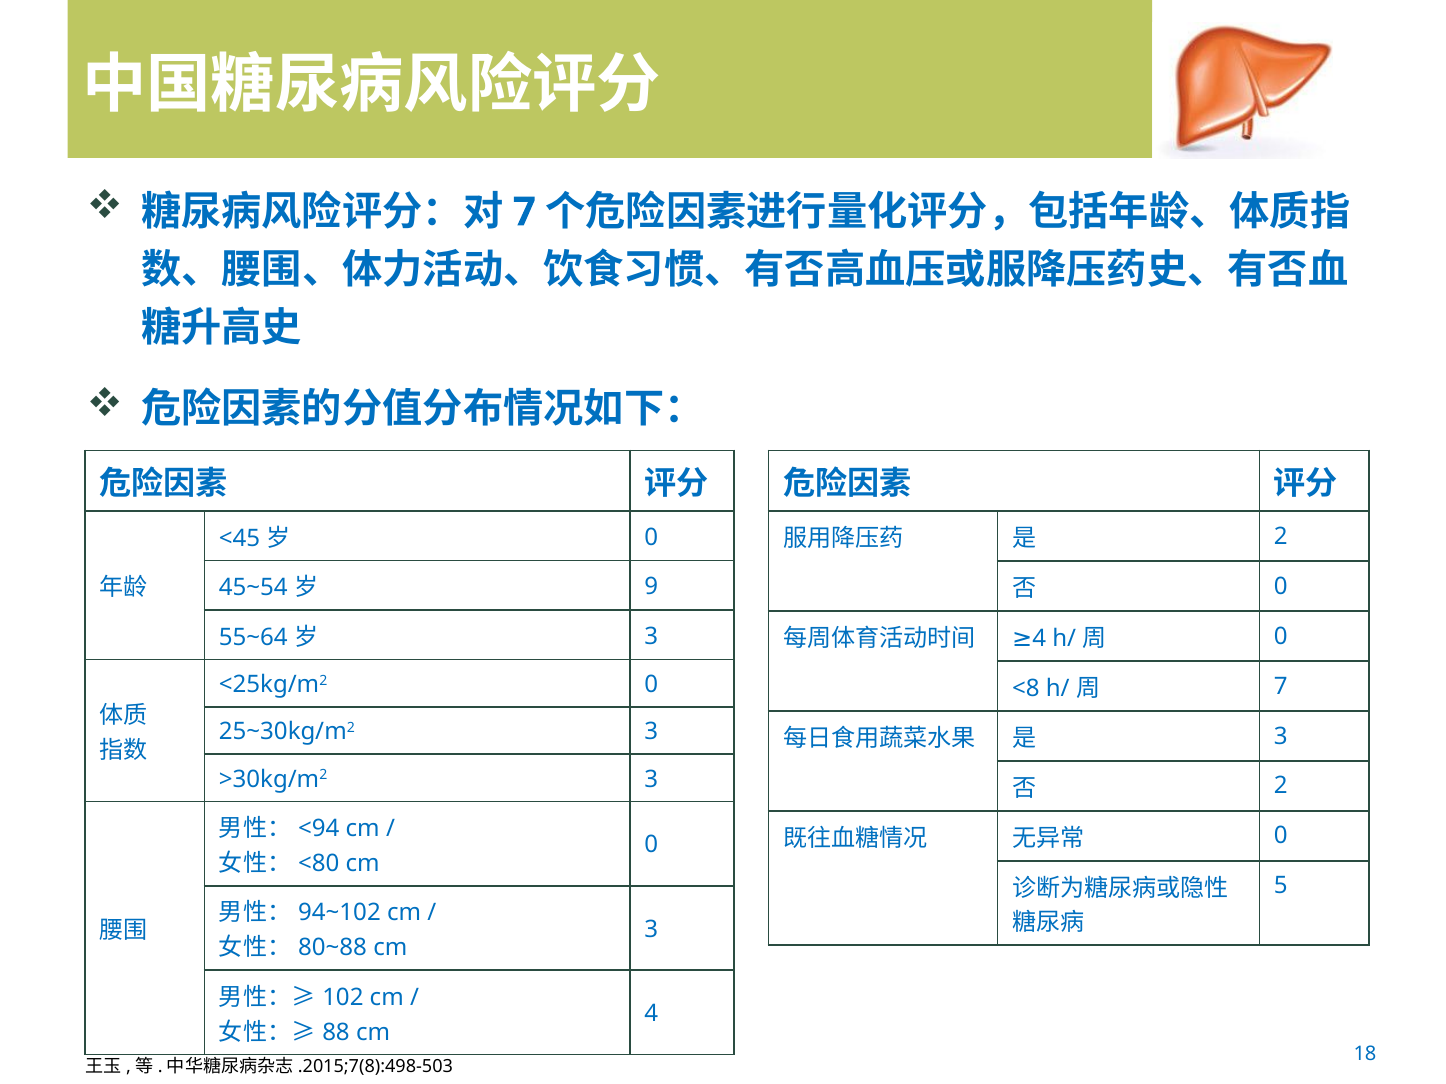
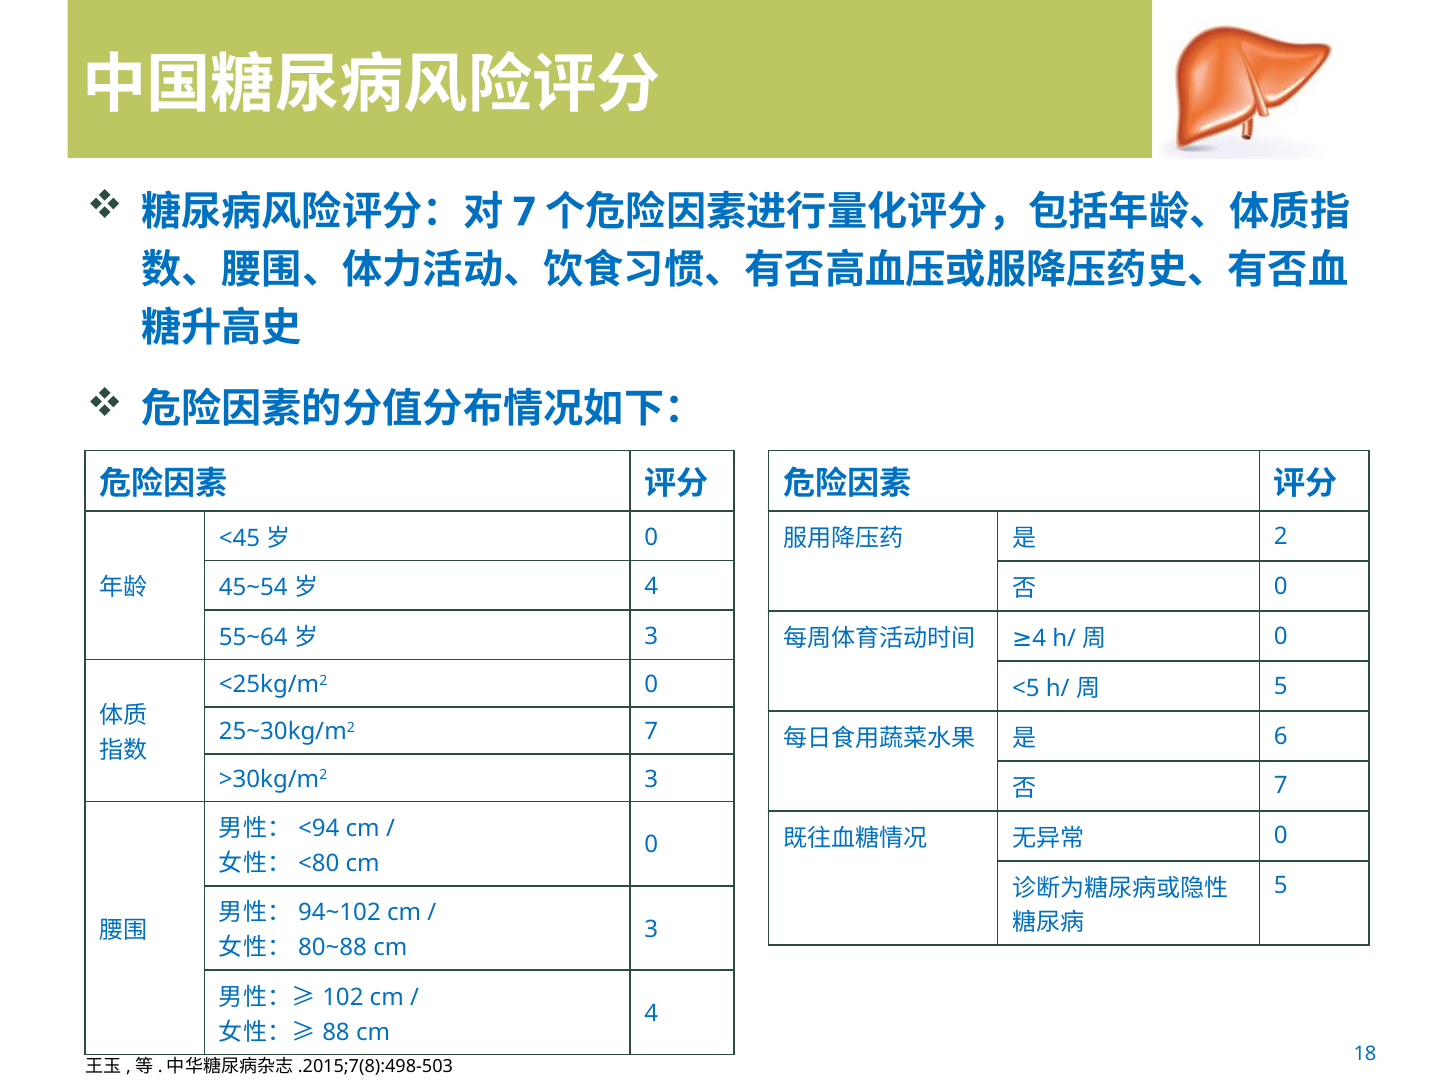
9: 9 -> 4 (651, 587)
<8: <8 -> <5 (1026, 689)
7: 7 -> 5 (1281, 686)
25~30kg/m2 3: 3 -> 7 (651, 732)
3: 3 -> 6 (1281, 736)
2: 2 -> 7 (1281, 786)
